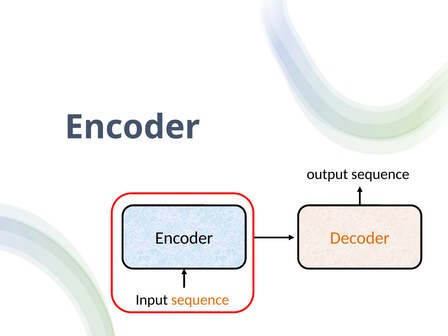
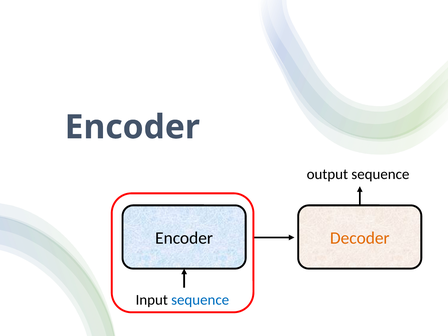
sequence colour: orange -> blue (200, 300)
